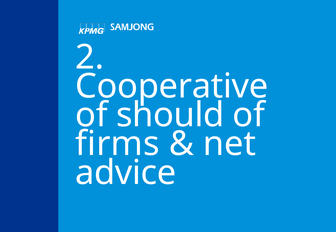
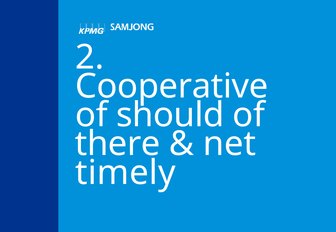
firms: firms -> there (118, 144)
advice: advice -> timely (125, 173)
